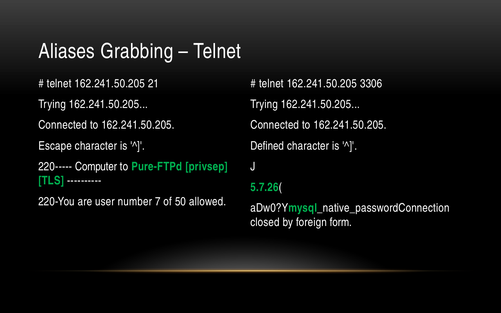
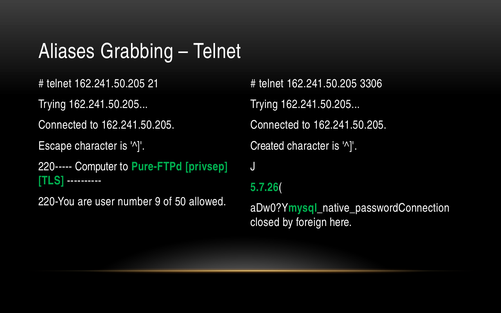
Defined: Defined -> Created (267, 146)
7: 7 -> 9 (158, 202)
form: form -> here (341, 222)
